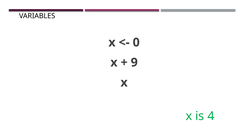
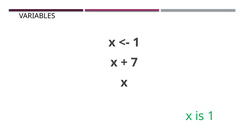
0: 0 -> 1 (136, 43)
9: 9 -> 7 (134, 63)
is 4: 4 -> 1 (211, 116)
